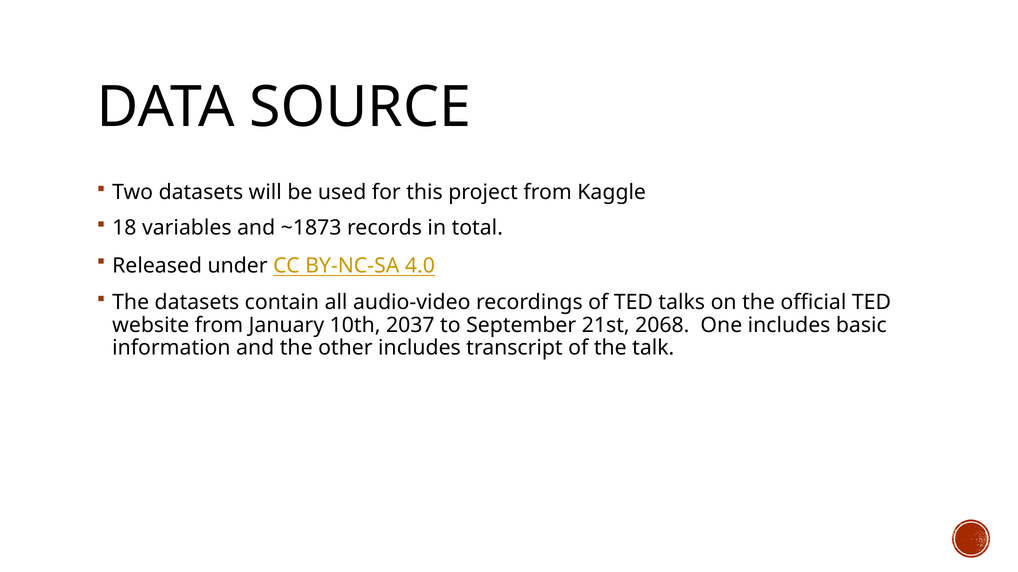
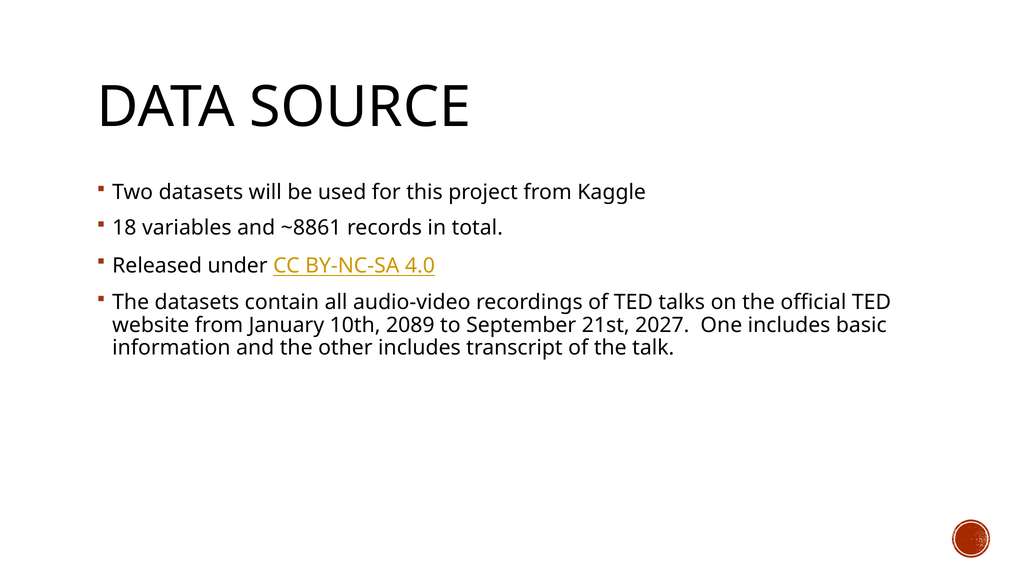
~1873: ~1873 -> ~8861 (311, 228)
2037: 2037 -> 2089 (410, 325)
2068: 2068 -> 2027 (662, 325)
